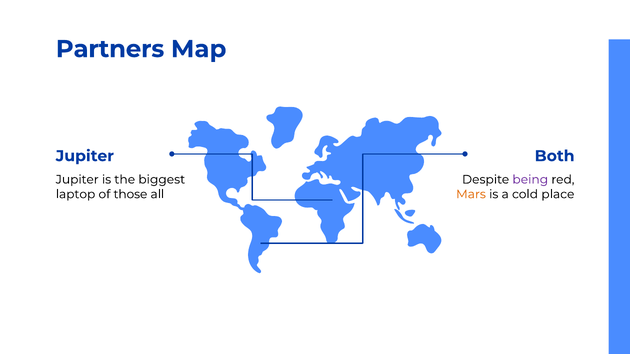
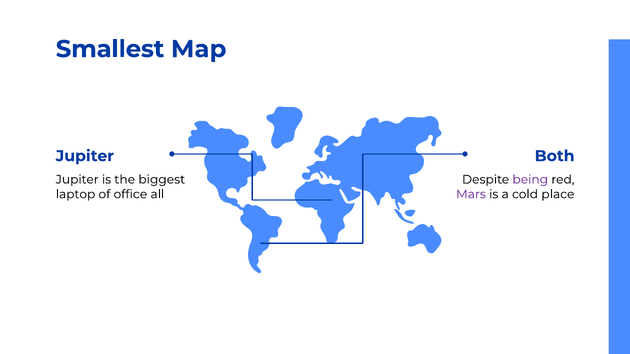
Partners: Partners -> Smallest (110, 49)
those: those -> office (130, 194)
Mars colour: orange -> purple (471, 194)
